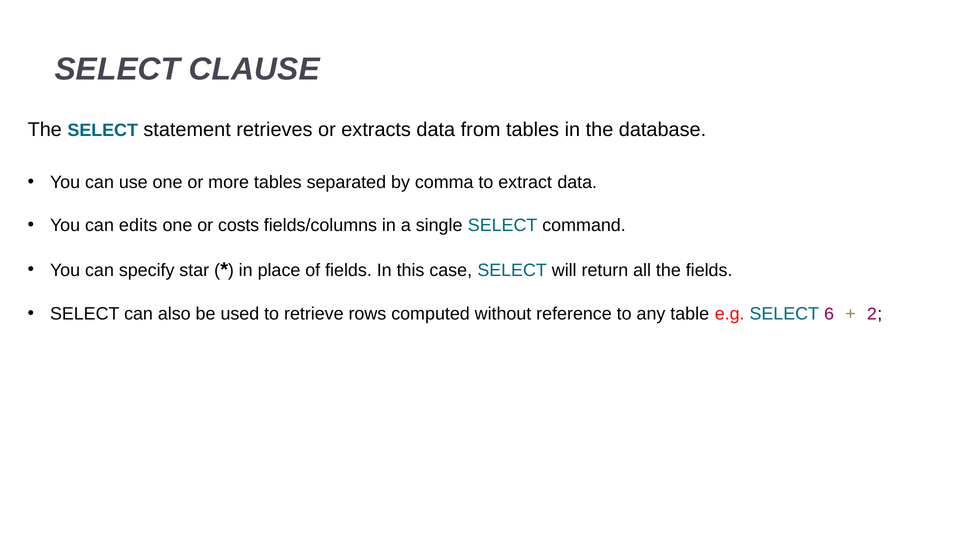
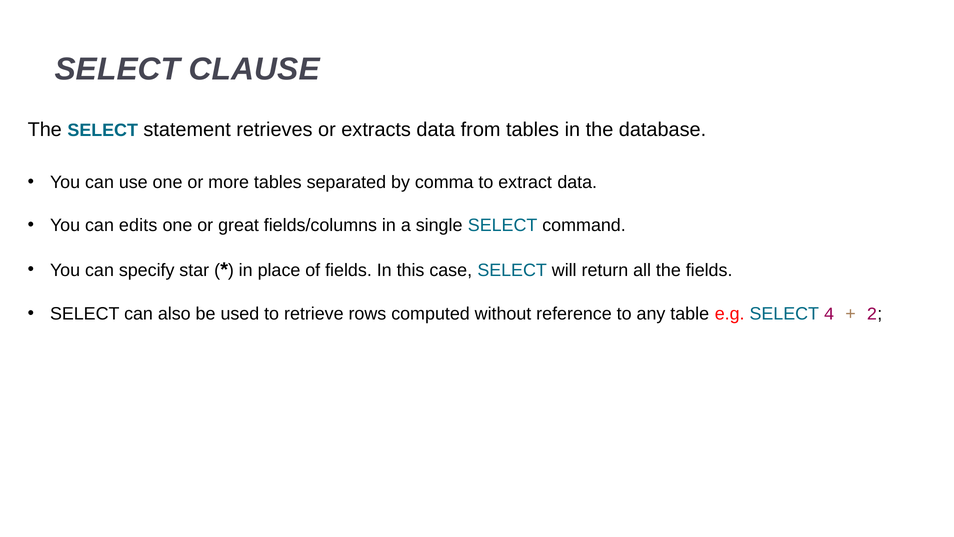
costs: costs -> great (239, 225)
6: 6 -> 4 (829, 314)
